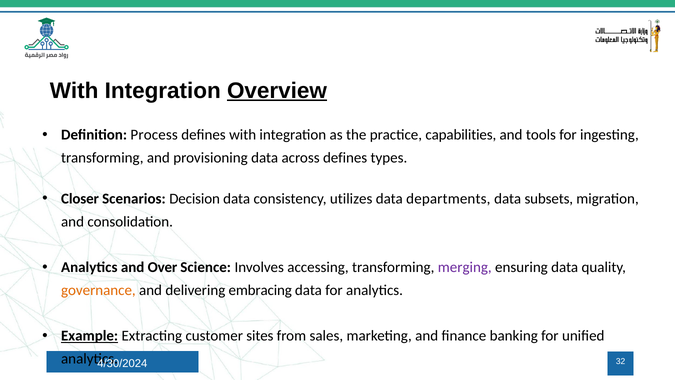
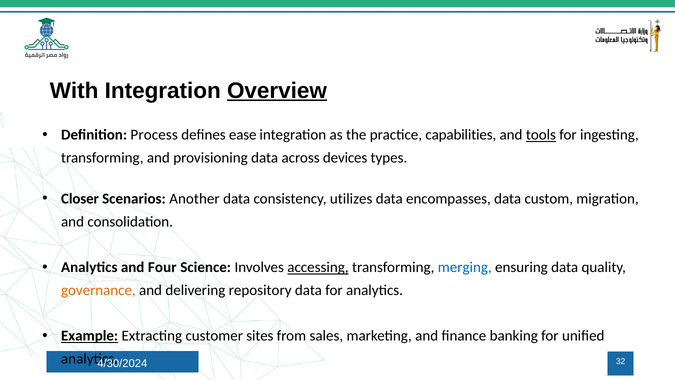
defines with: with -> ease (243, 135)
tools underline: none -> present (541, 135)
across defines: defines -> devices (345, 158)
Decision: Decision -> Another (194, 199)
departments: departments -> encompasses (448, 199)
subsets: subsets -> custom (549, 199)
Over: Over -> Four (162, 267)
accessing underline: none -> present (318, 267)
merging colour: purple -> blue (465, 267)
embracing: embracing -> repository (260, 290)
